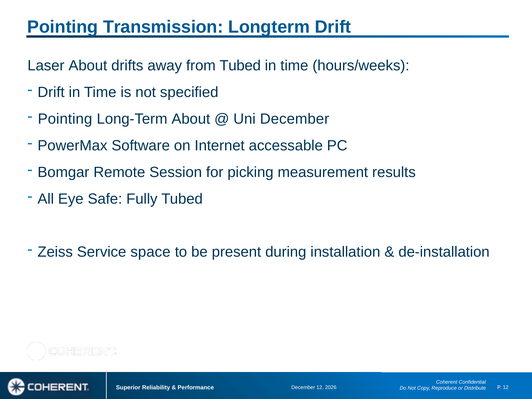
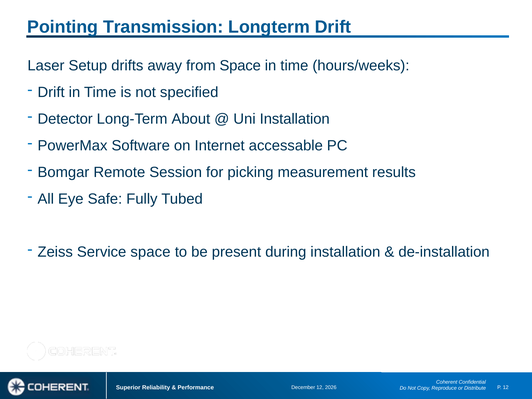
Laser About: About -> Setup (88, 66)
from Tubed: Tubed -> Space (240, 66)
Pointing: Pointing -> Detector (65, 119)
Uni December: December -> Installation (295, 119)
